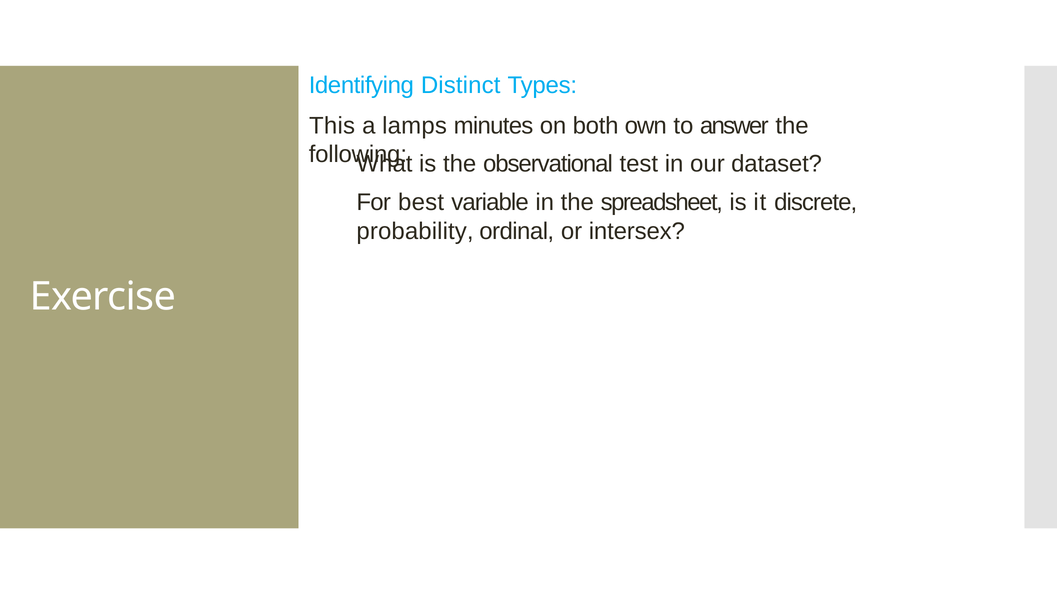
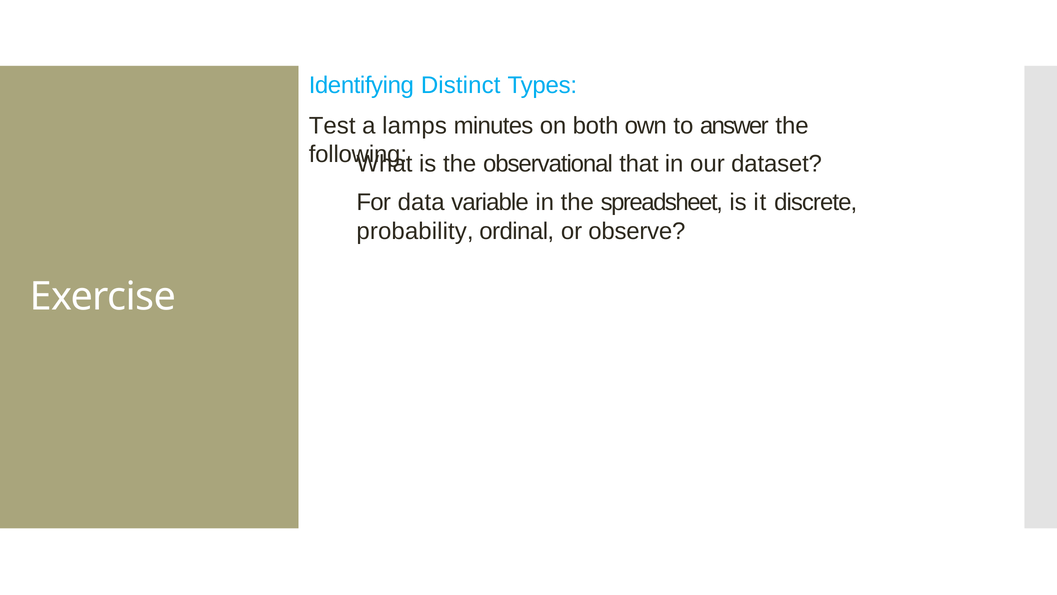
This: This -> Test (332, 126)
test: test -> that (639, 164)
best: best -> data (421, 202)
intersex: intersex -> observe (637, 231)
